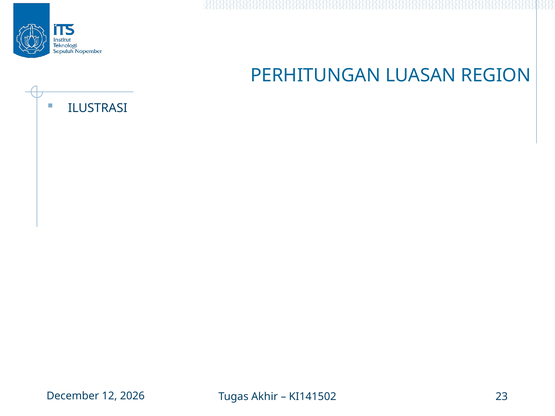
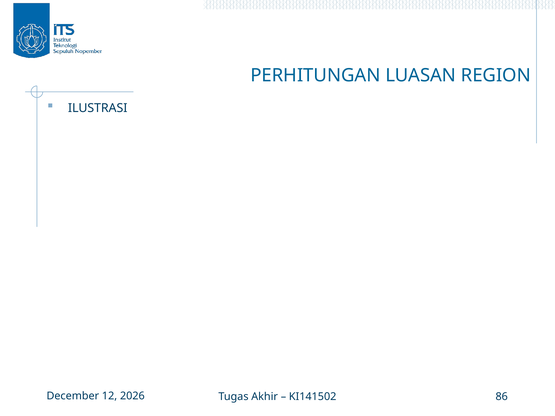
23: 23 -> 86 (502, 397)
